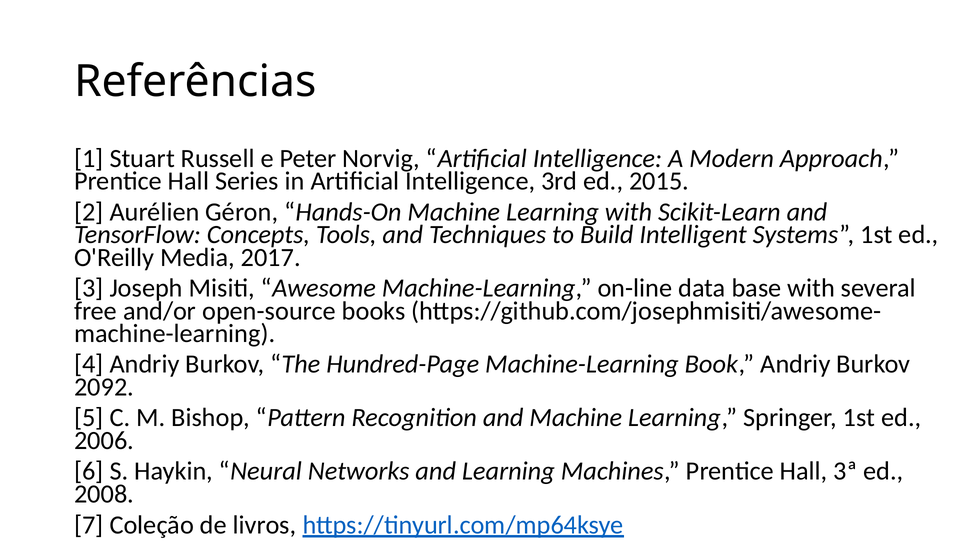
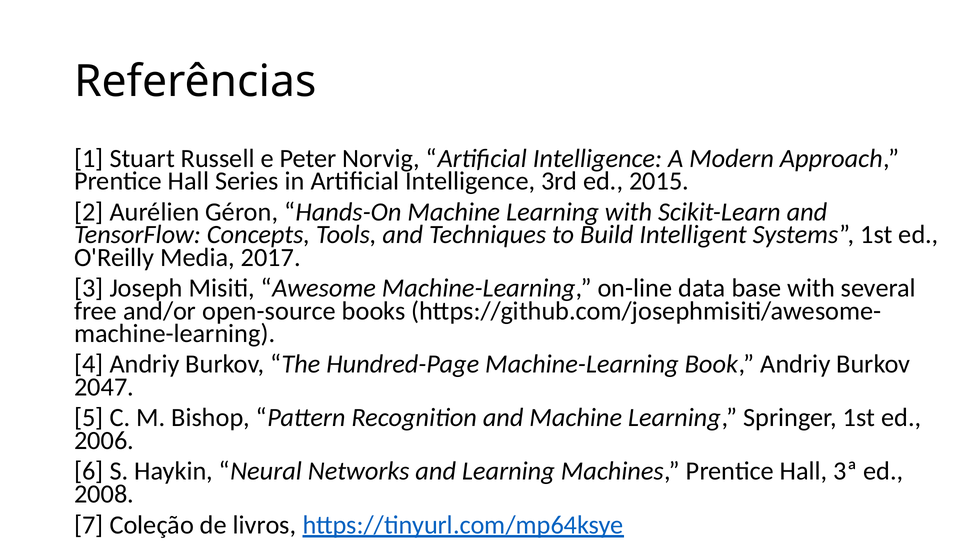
2092: 2092 -> 2047 (104, 388)
